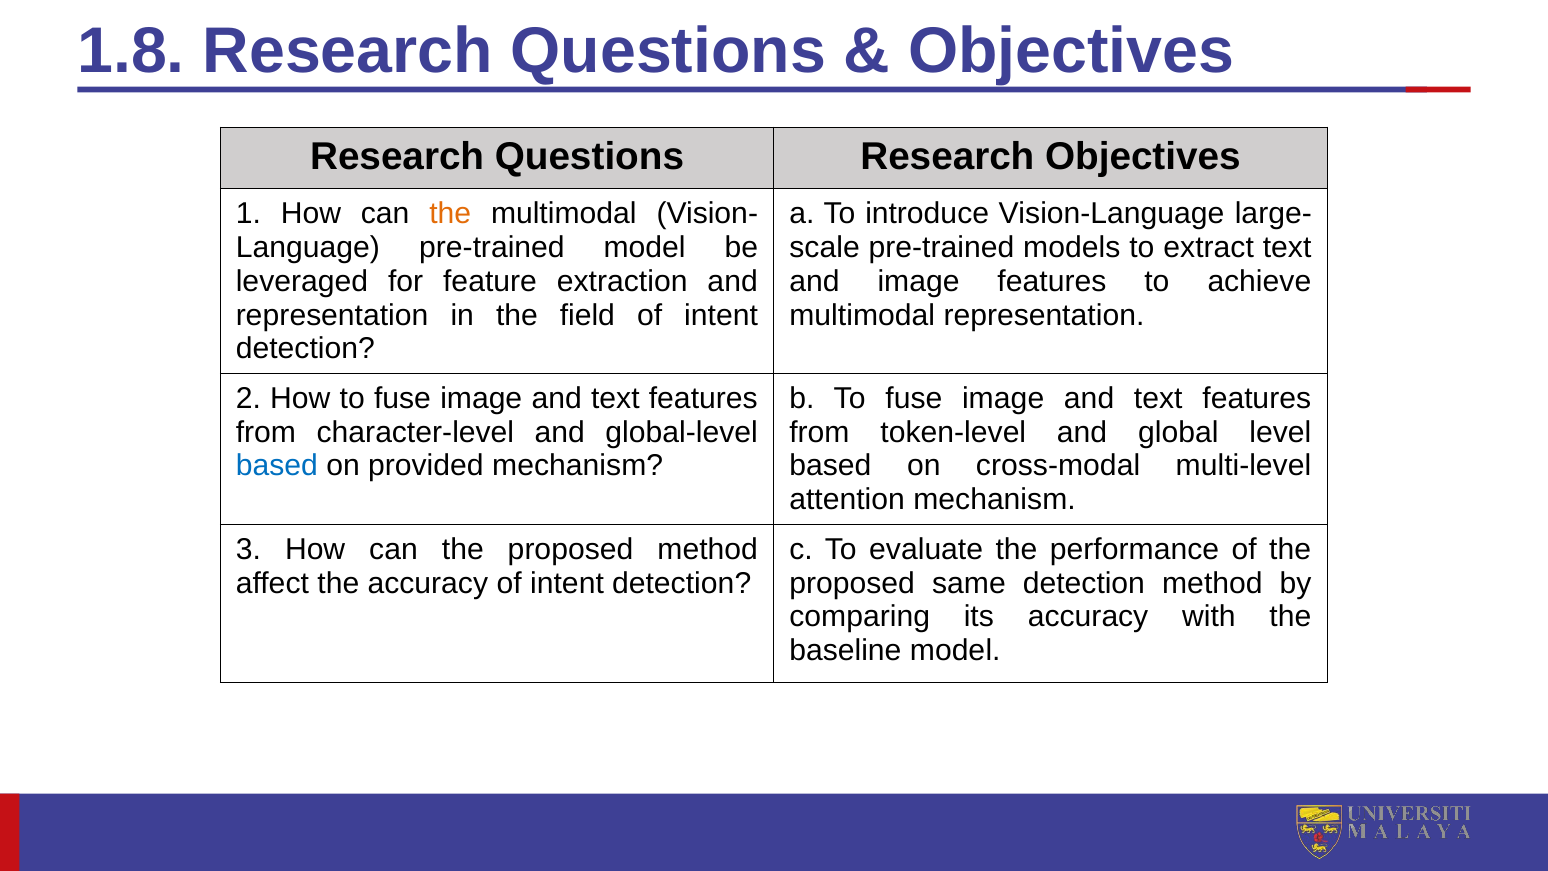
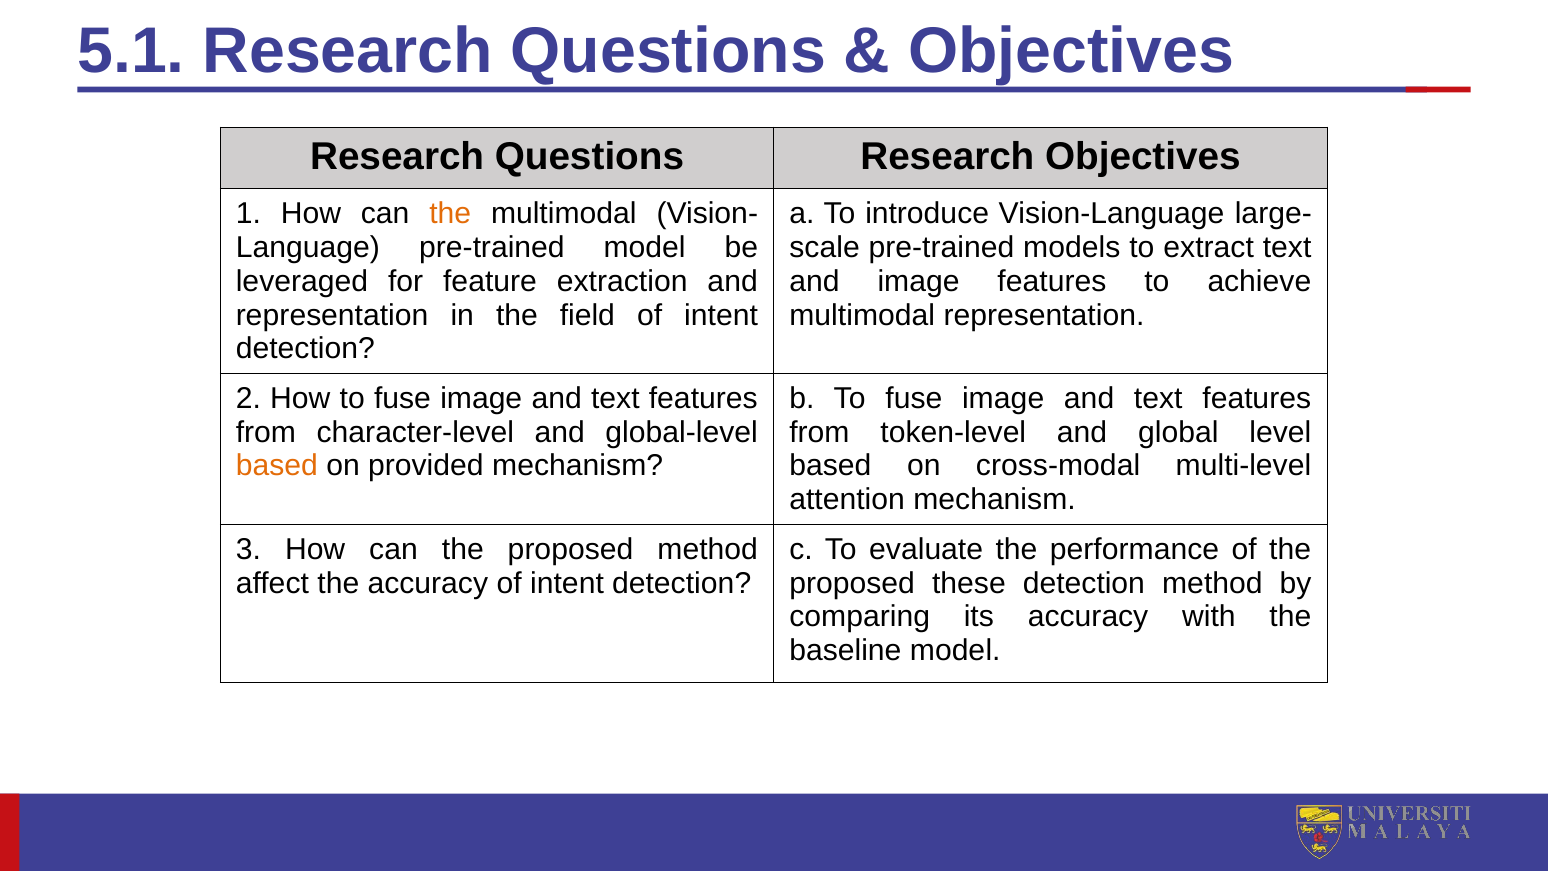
1.8: 1.8 -> 5.1 (131, 51)
based colour: blue -> orange (277, 466)
same: same -> these (969, 583)
